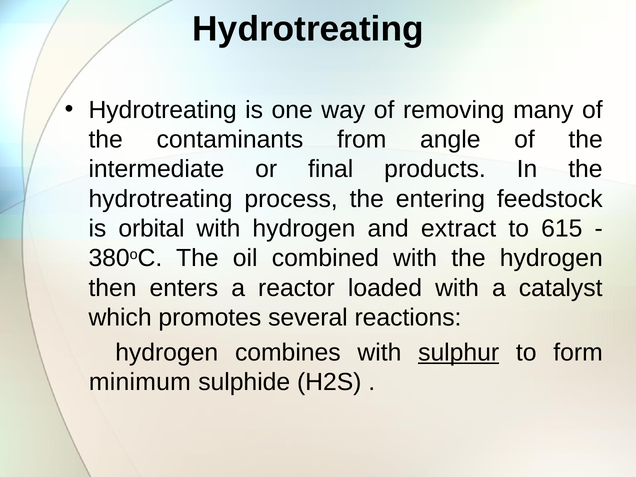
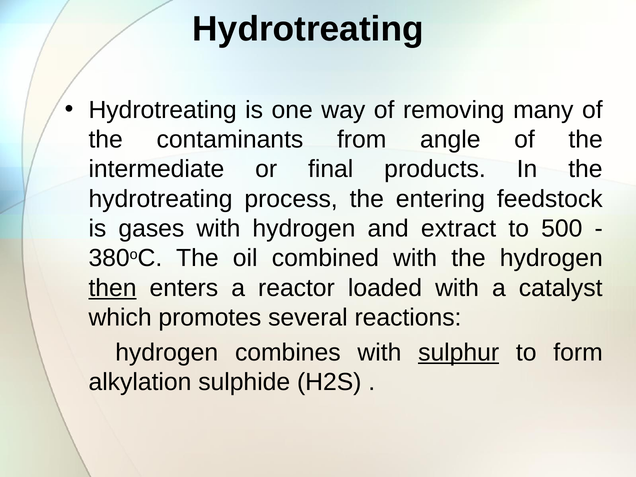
orbital: orbital -> gases (151, 229)
615: 615 -> 500 (562, 229)
then underline: none -> present (113, 288)
minimum: minimum -> alkylation (140, 382)
